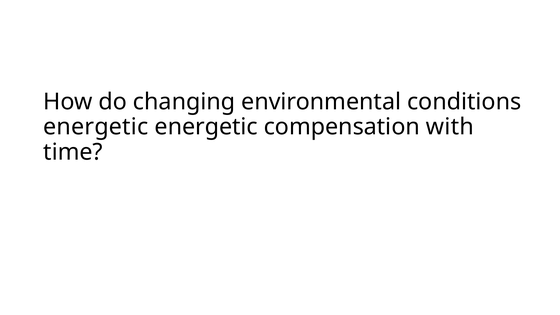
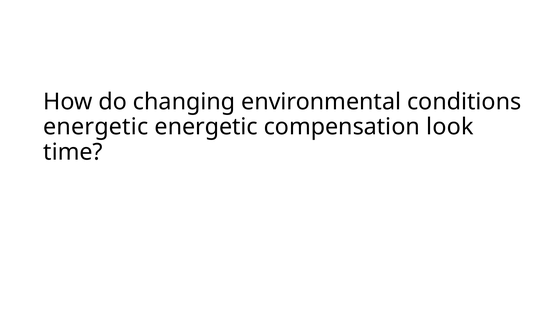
with: with -> look (450, 127)
